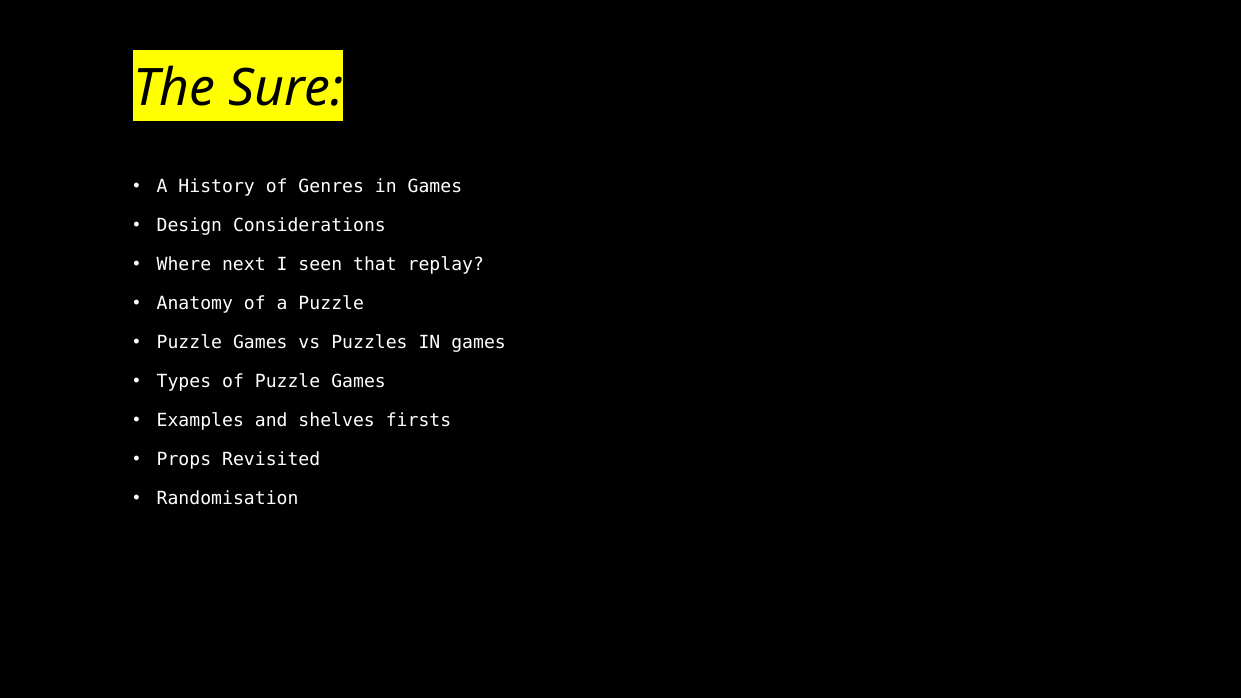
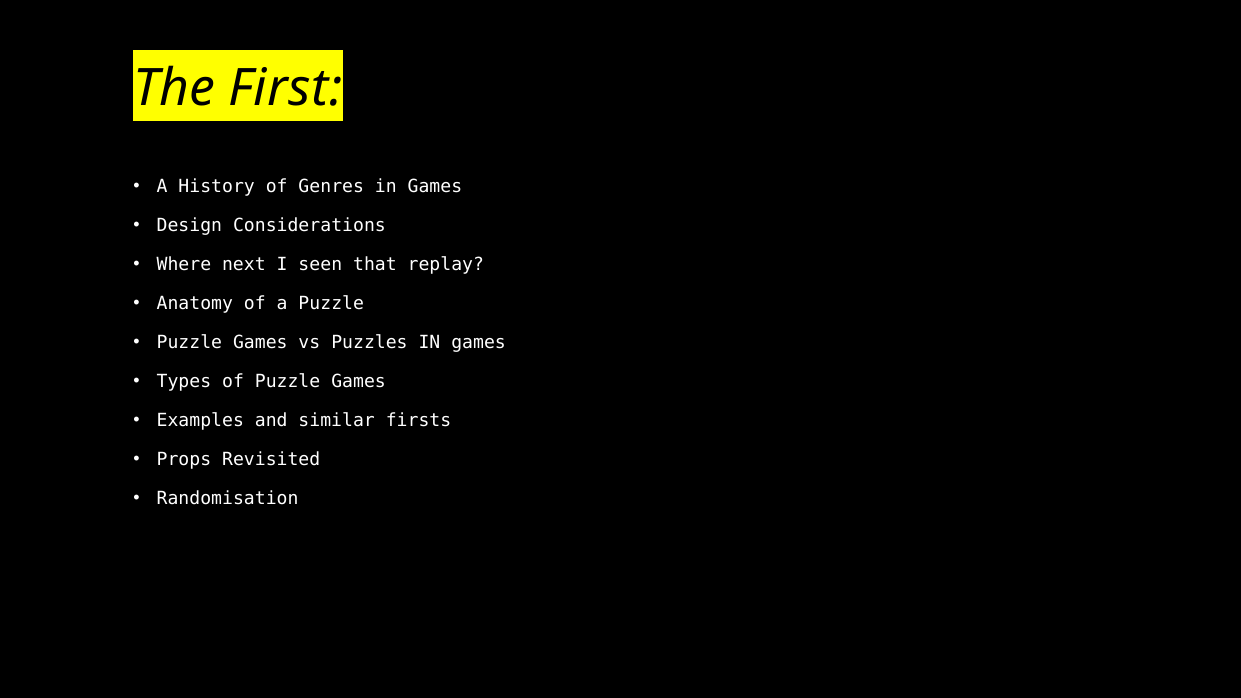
Sure: Sure -> First (286, 89)
shelves: shelves -> similar (337, 421)
